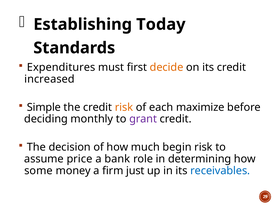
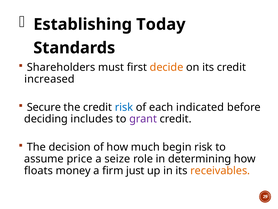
Expenditures: Expenditures -> Shareholders (61, 67)
Simple: Simple -> Secure (44, 107)
risk colour: orange -> blue (124, 107)
maximize: maximize -> indicated (200, 107)
monthly: monthly -> includes (92, 119)
bank: bank -> seize (117, 159)
some: some -> floats (38, 170)
receivables colour: blue -> orange (220, 170)
